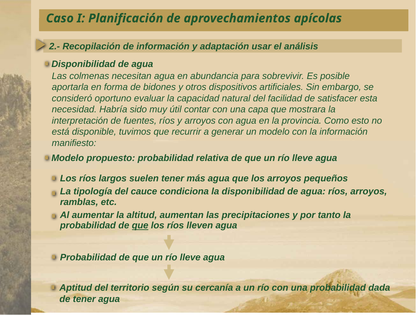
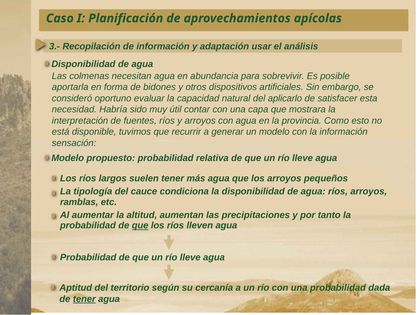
2.-: 2.- -> 3.- (55, 47)
facilidad: facilidad -> aplicarlo (285, 98)
manifiesto: manifiesto -> sensación (74, 143)
tener underline: none -> present (84, 299)
